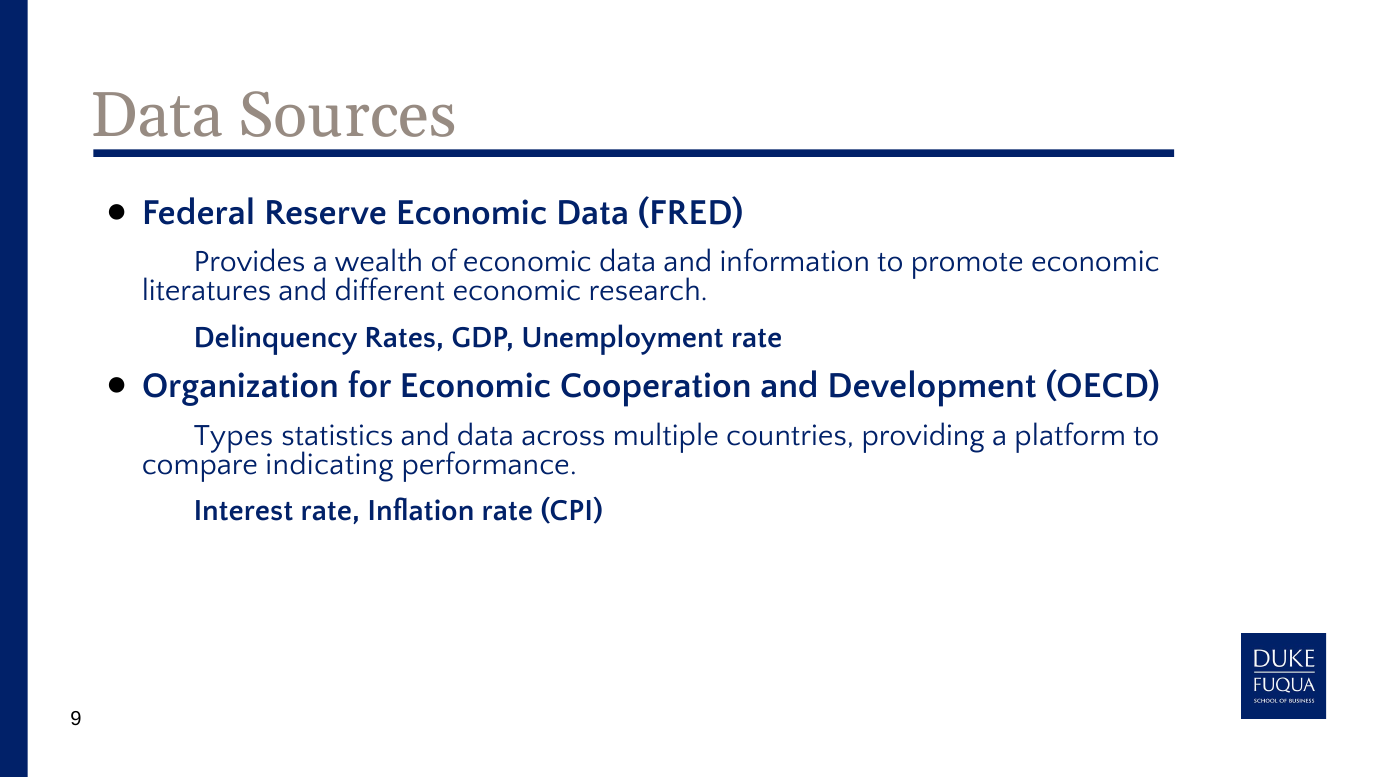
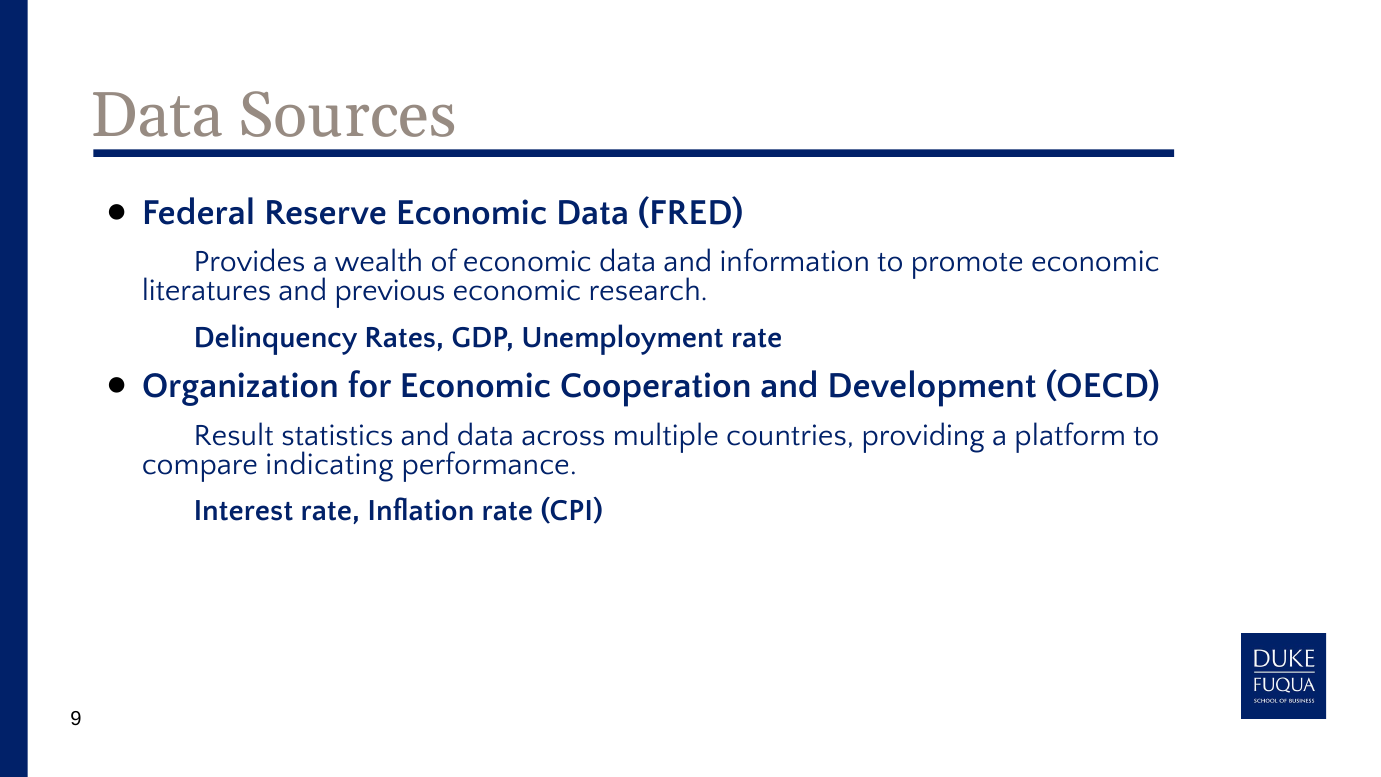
different: different -> previous (390, 291)
Types: Types -> Result (234, 435)
